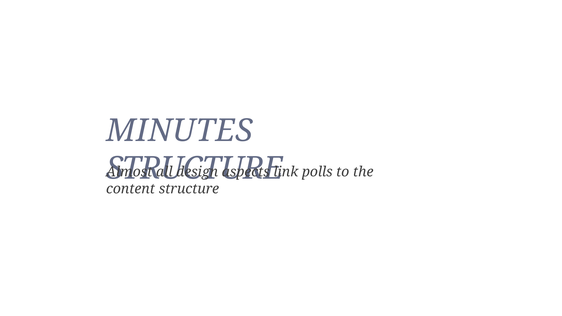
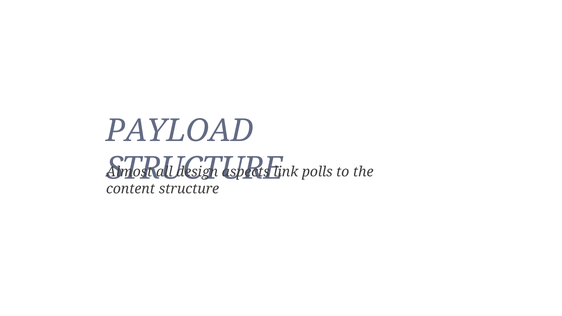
MINUTES: MINUTES -> PAYLOAD (180, 131)
